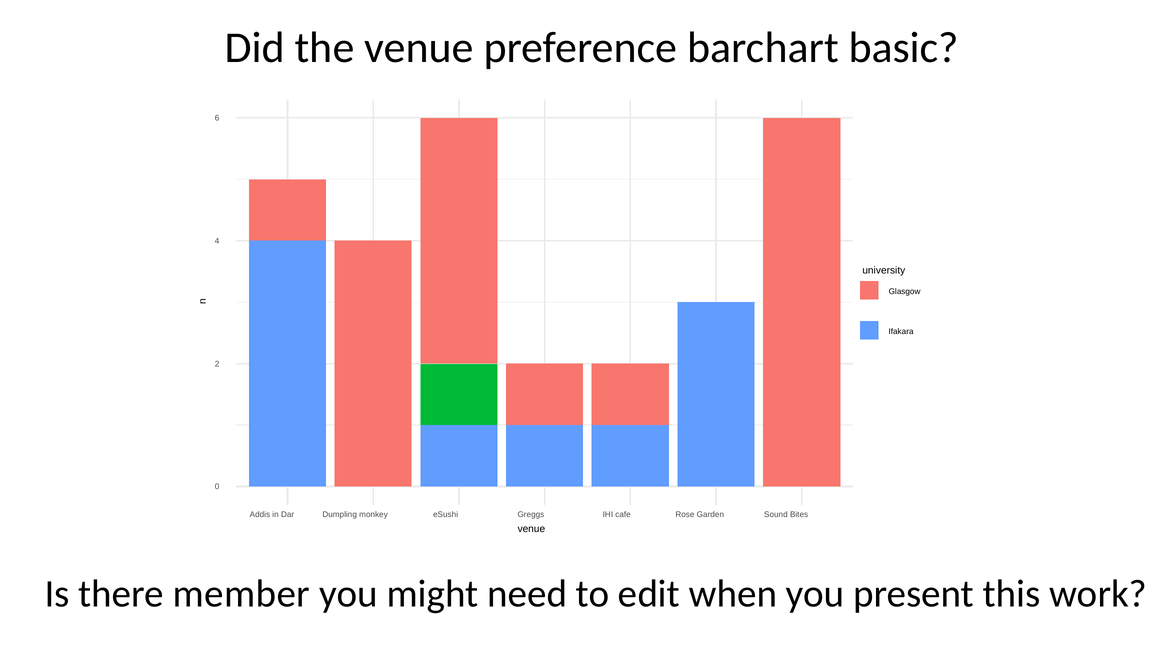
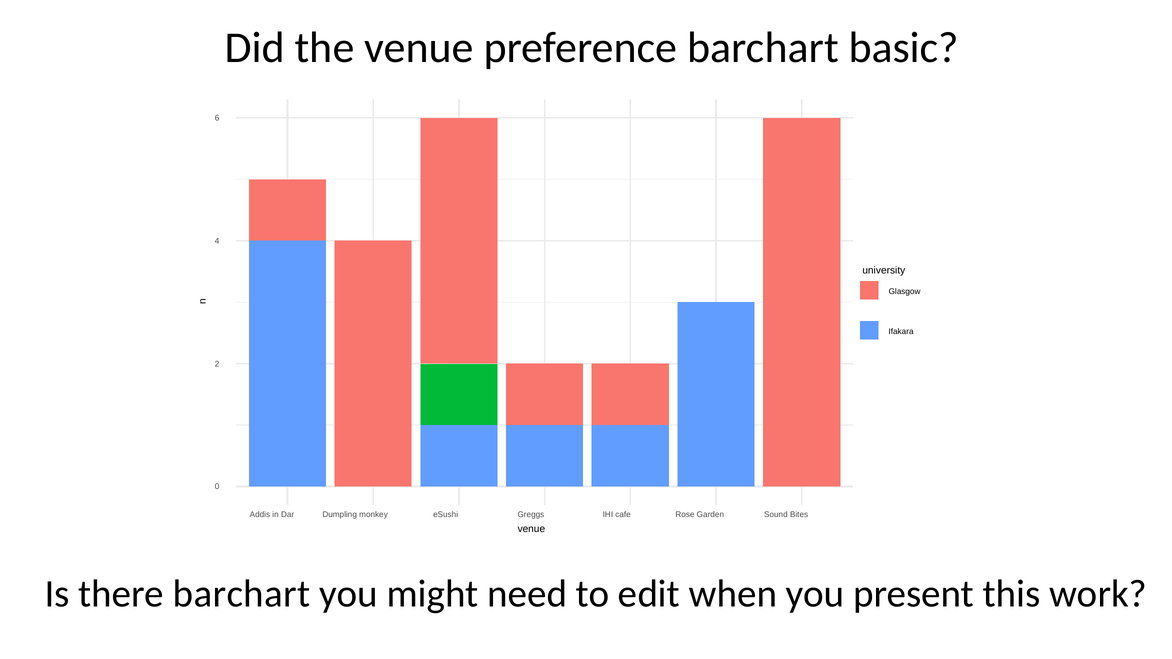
there member: member -> barchart (241, 594)
